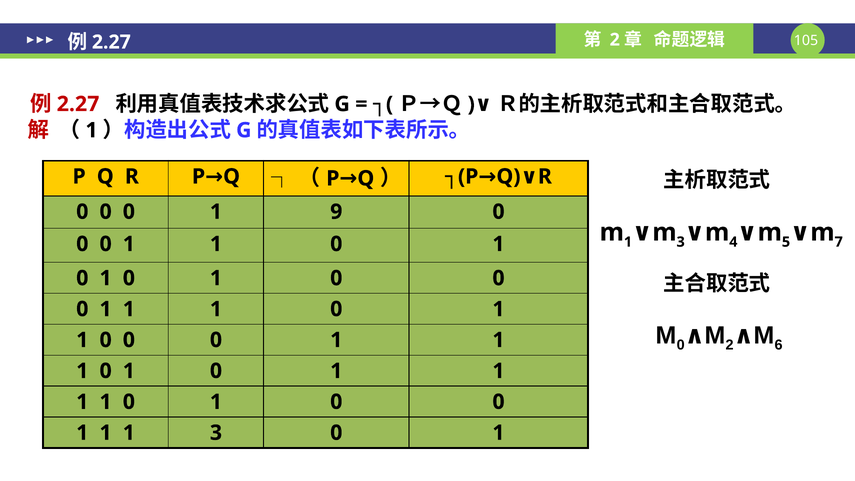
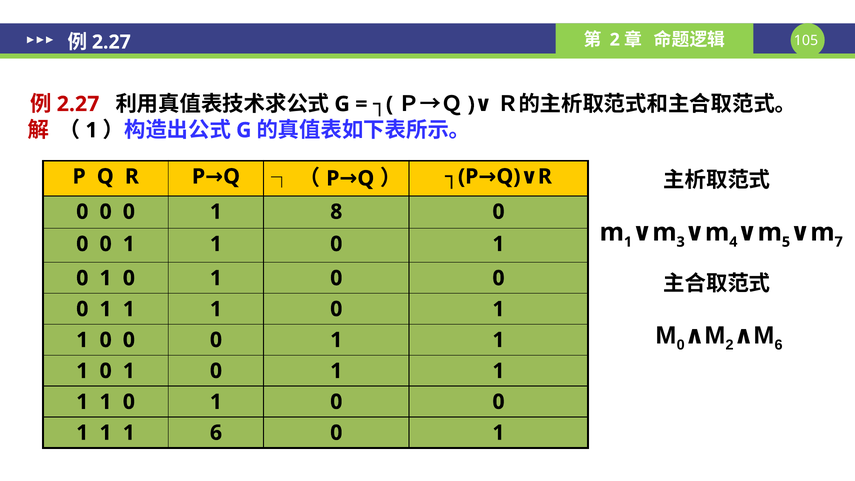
9: 9 -> 8 (336, 212)
1 3: 3 -> 6 (216, 433)
